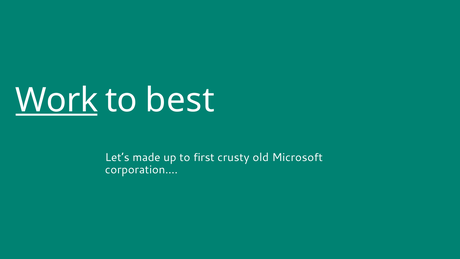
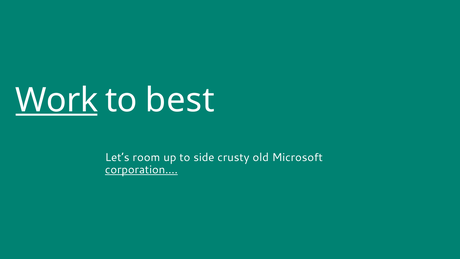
made: made -> room (146, 157)
first: first -> side (204, 157)
corporation… underline: none -> present (141, 170)
